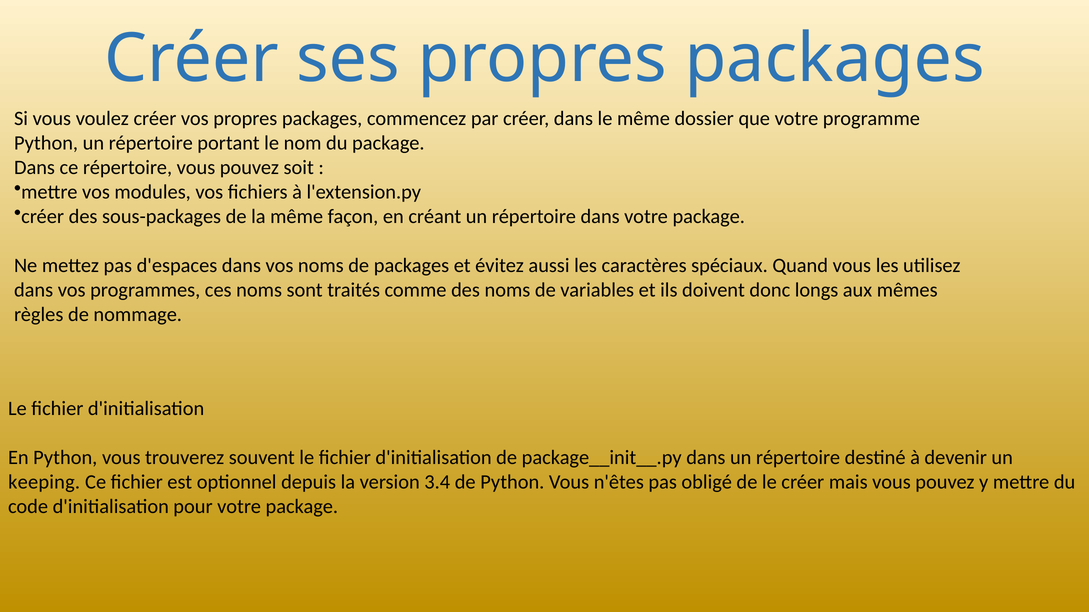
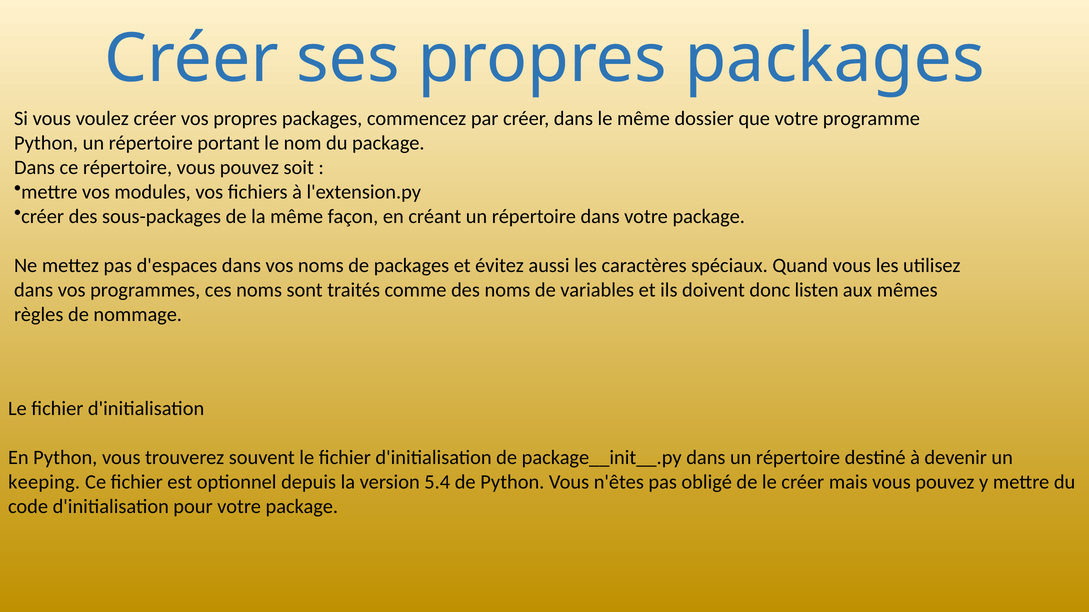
longs: longs -> listen (817, 290)
3.4: 3.4 -> 5.4 (437, 483)
